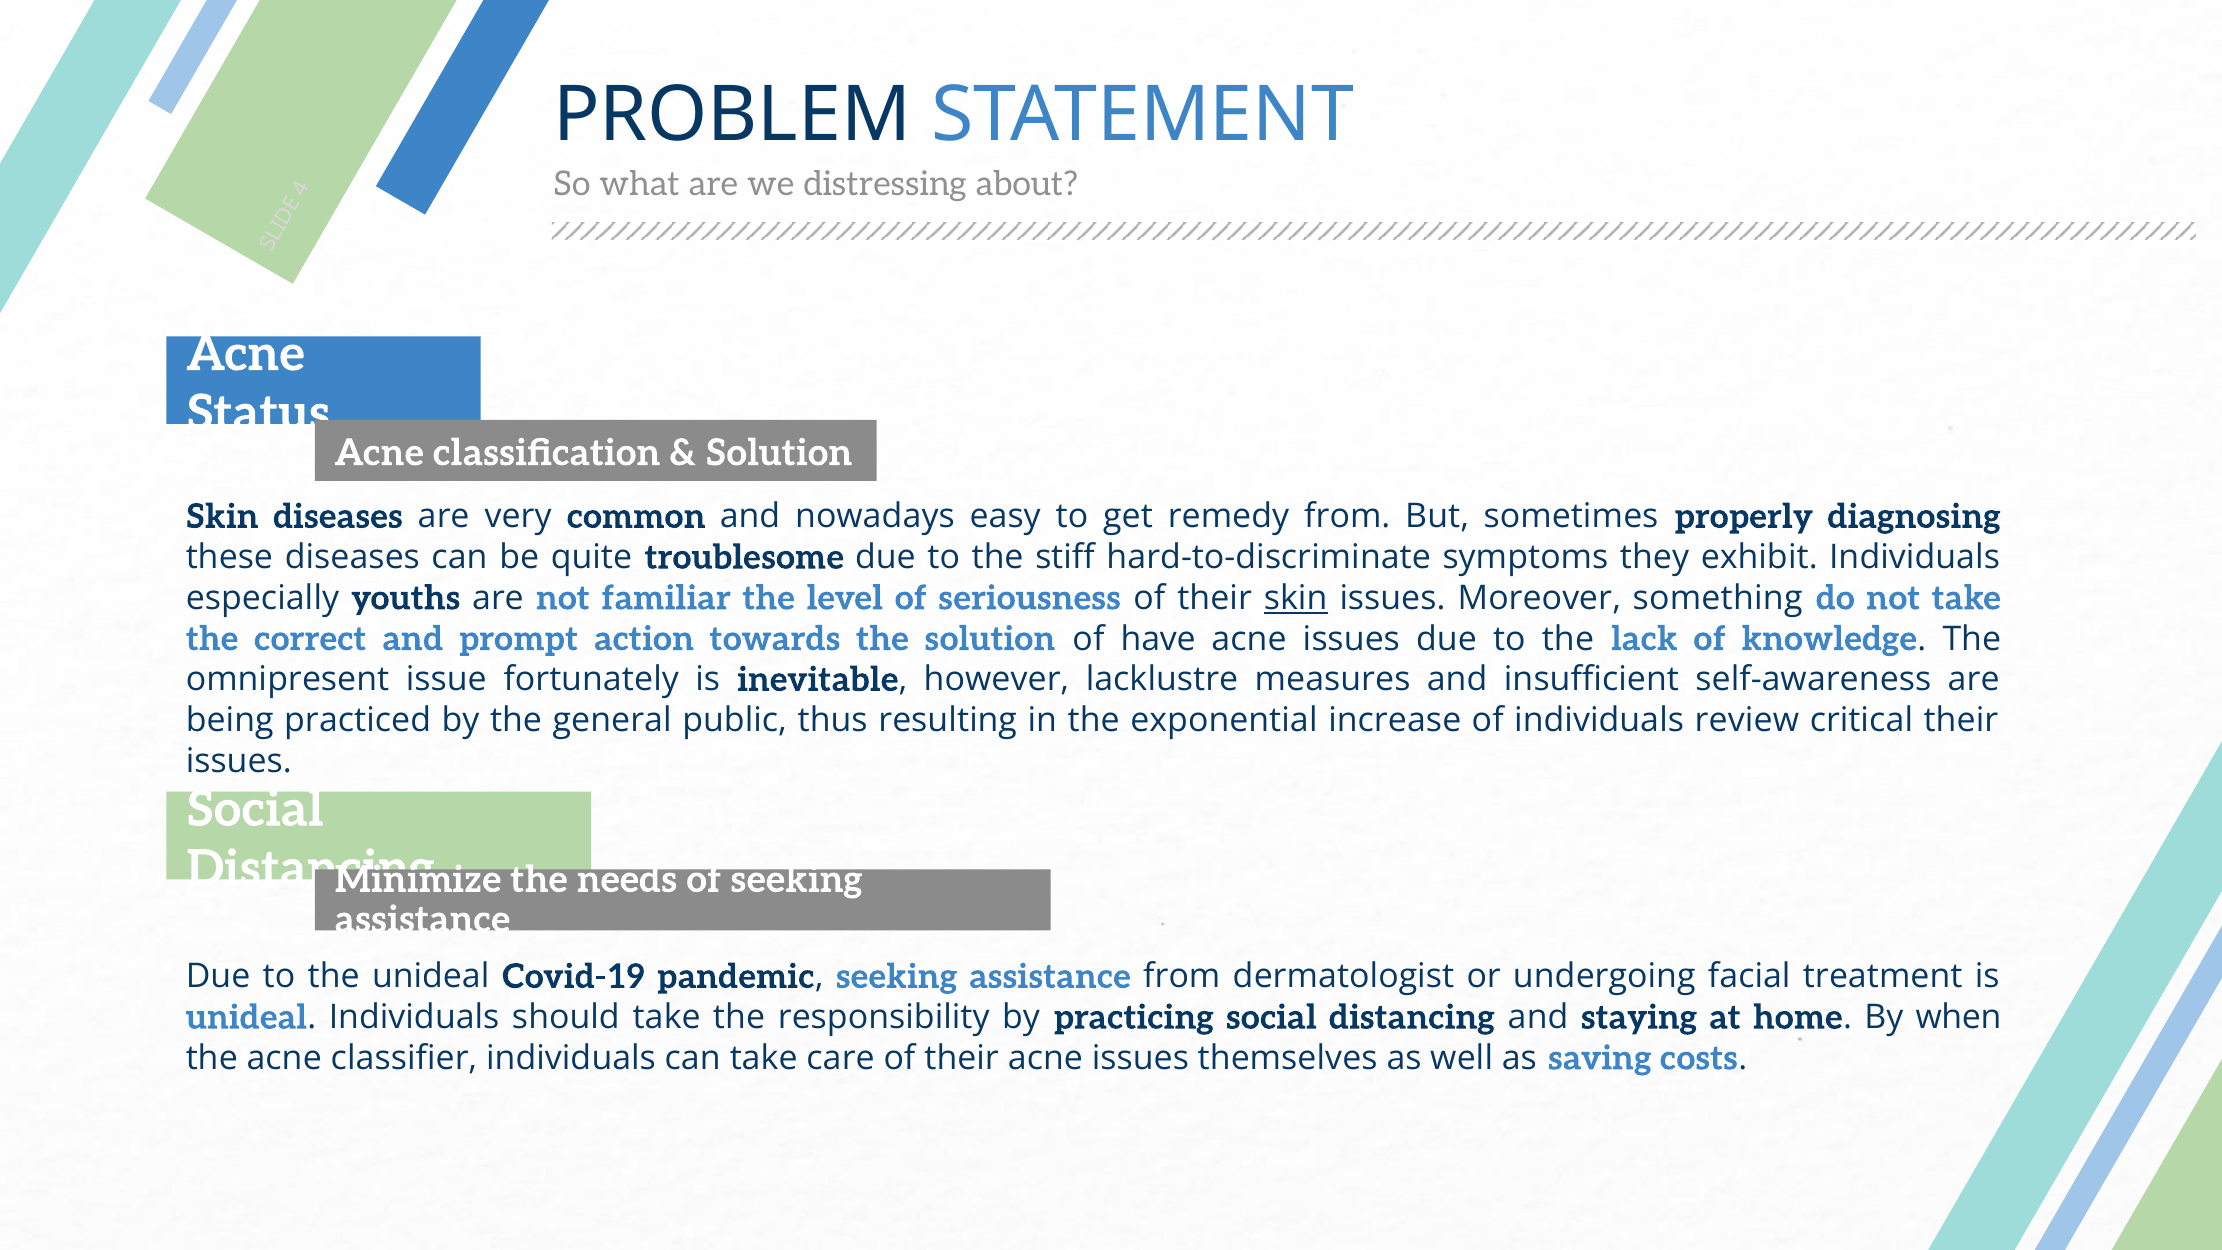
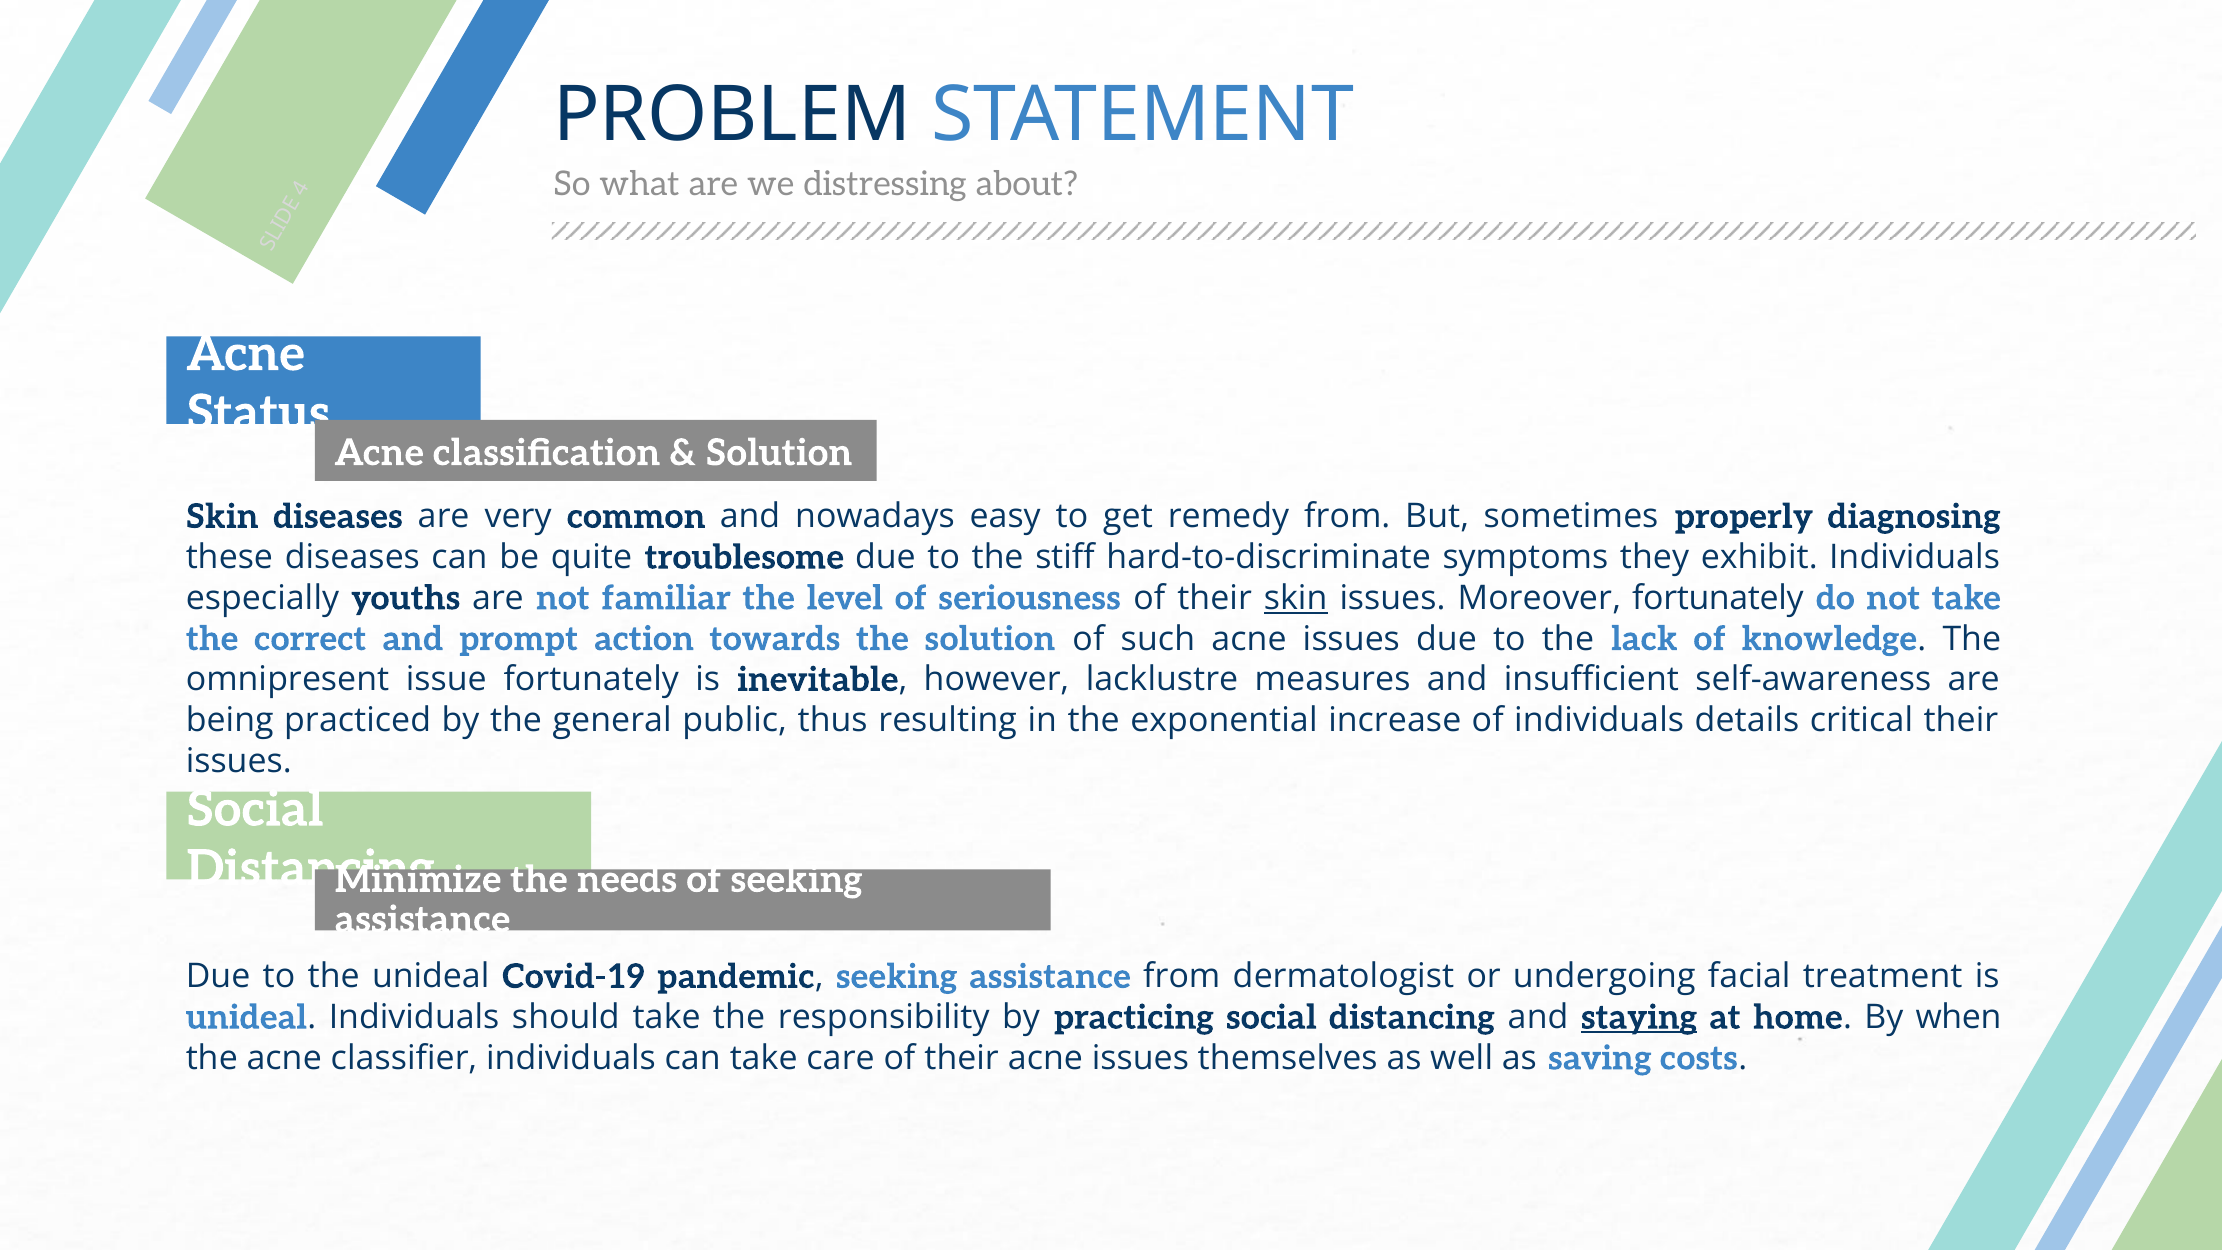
Moreover something: something -> fortunately (1718, 598)
have: have -> such (1158, 639)
review: review -> details (1747, 720)
staying underline: none -> present (1639, 1017)
